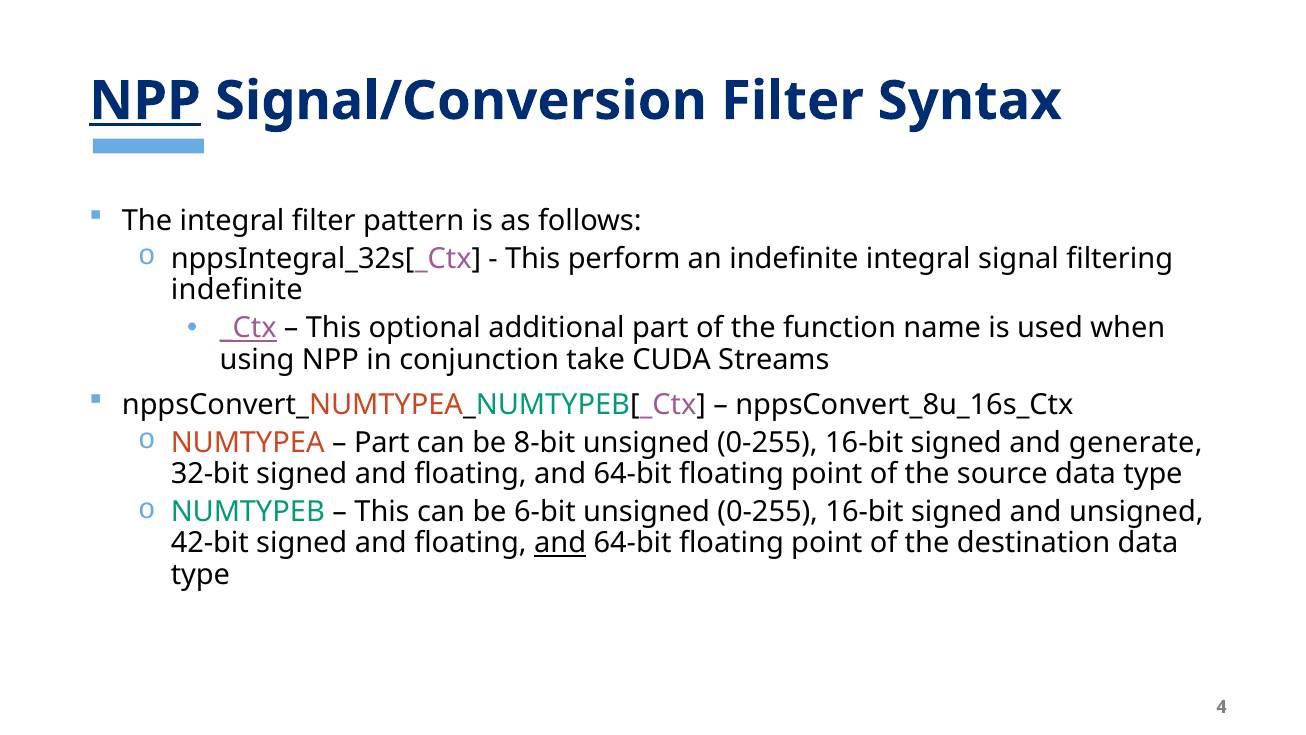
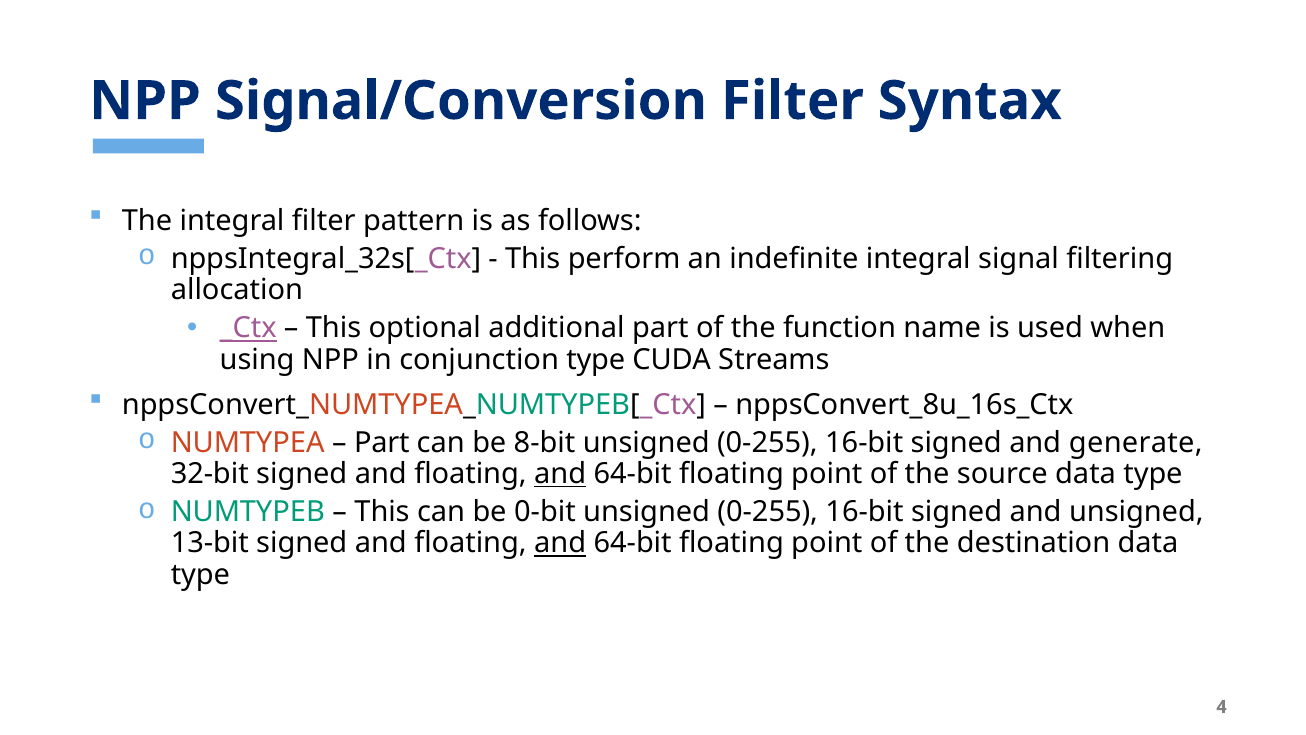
NPP underline: present -> none (145, 101)
indefinite: indefinite -> allocation (237, 290)
conjunction take: take -> type (596, 359)
and underline: none -> present (560, 474)
6-bit: 6-bit -> 0-bit (545, 512)
42-bit: 42-bit -> 13-bit (210, 543)
